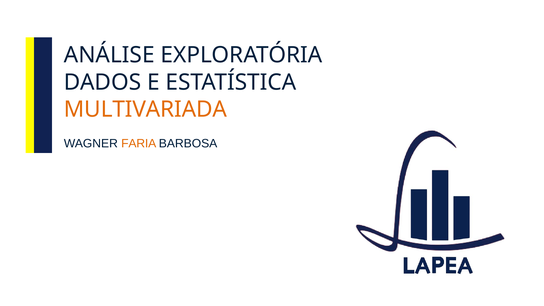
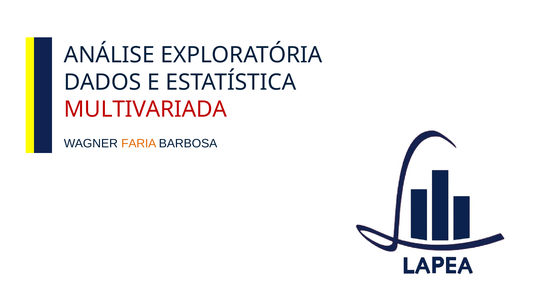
MULTIVARIADA colour: orange -> red (145, 109)
